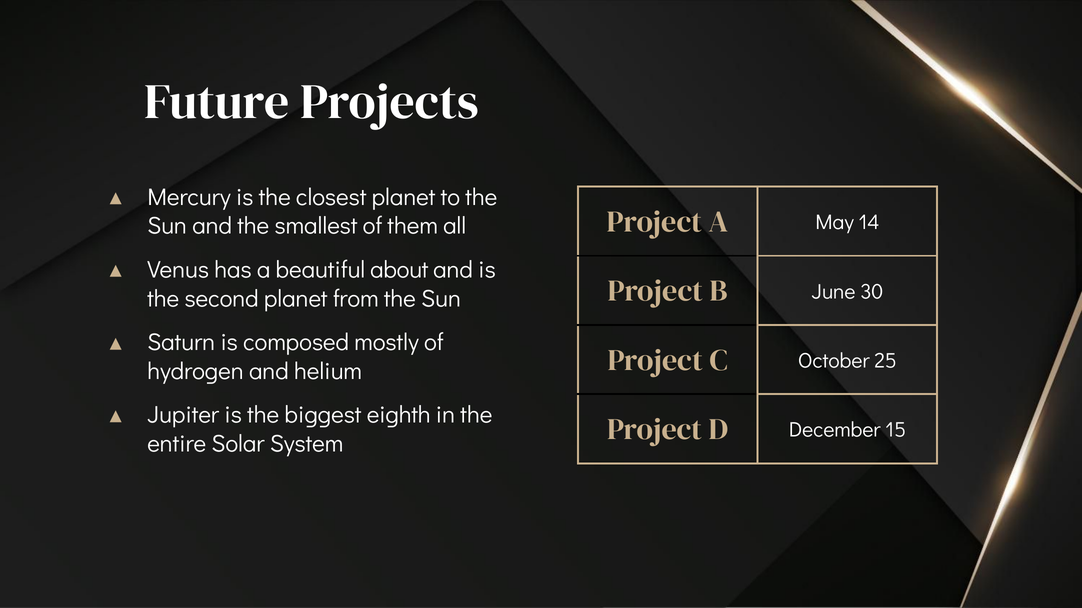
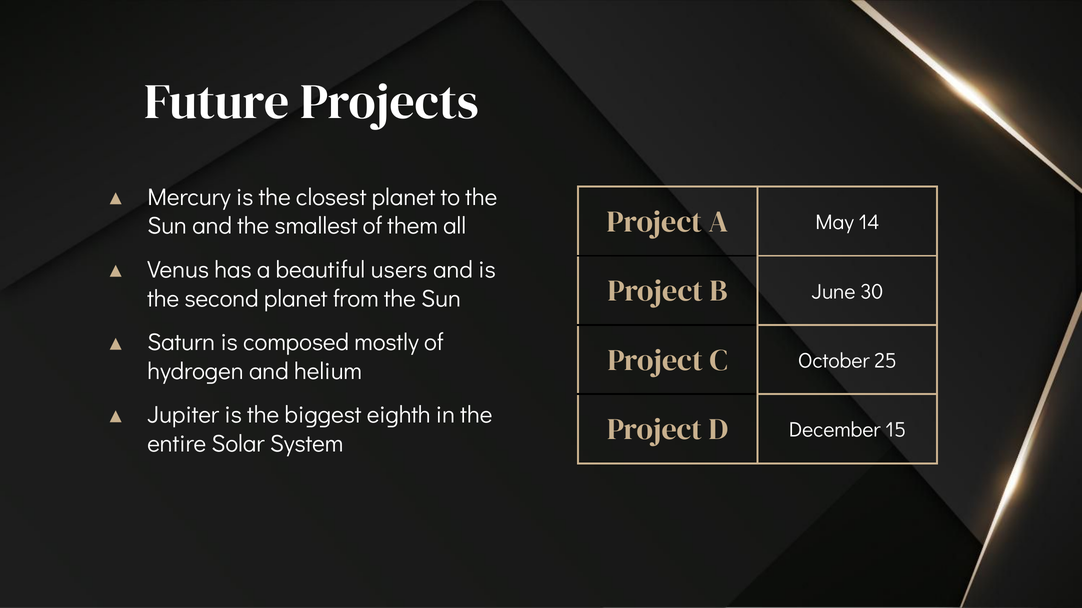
about: about -> users (399, 270)
